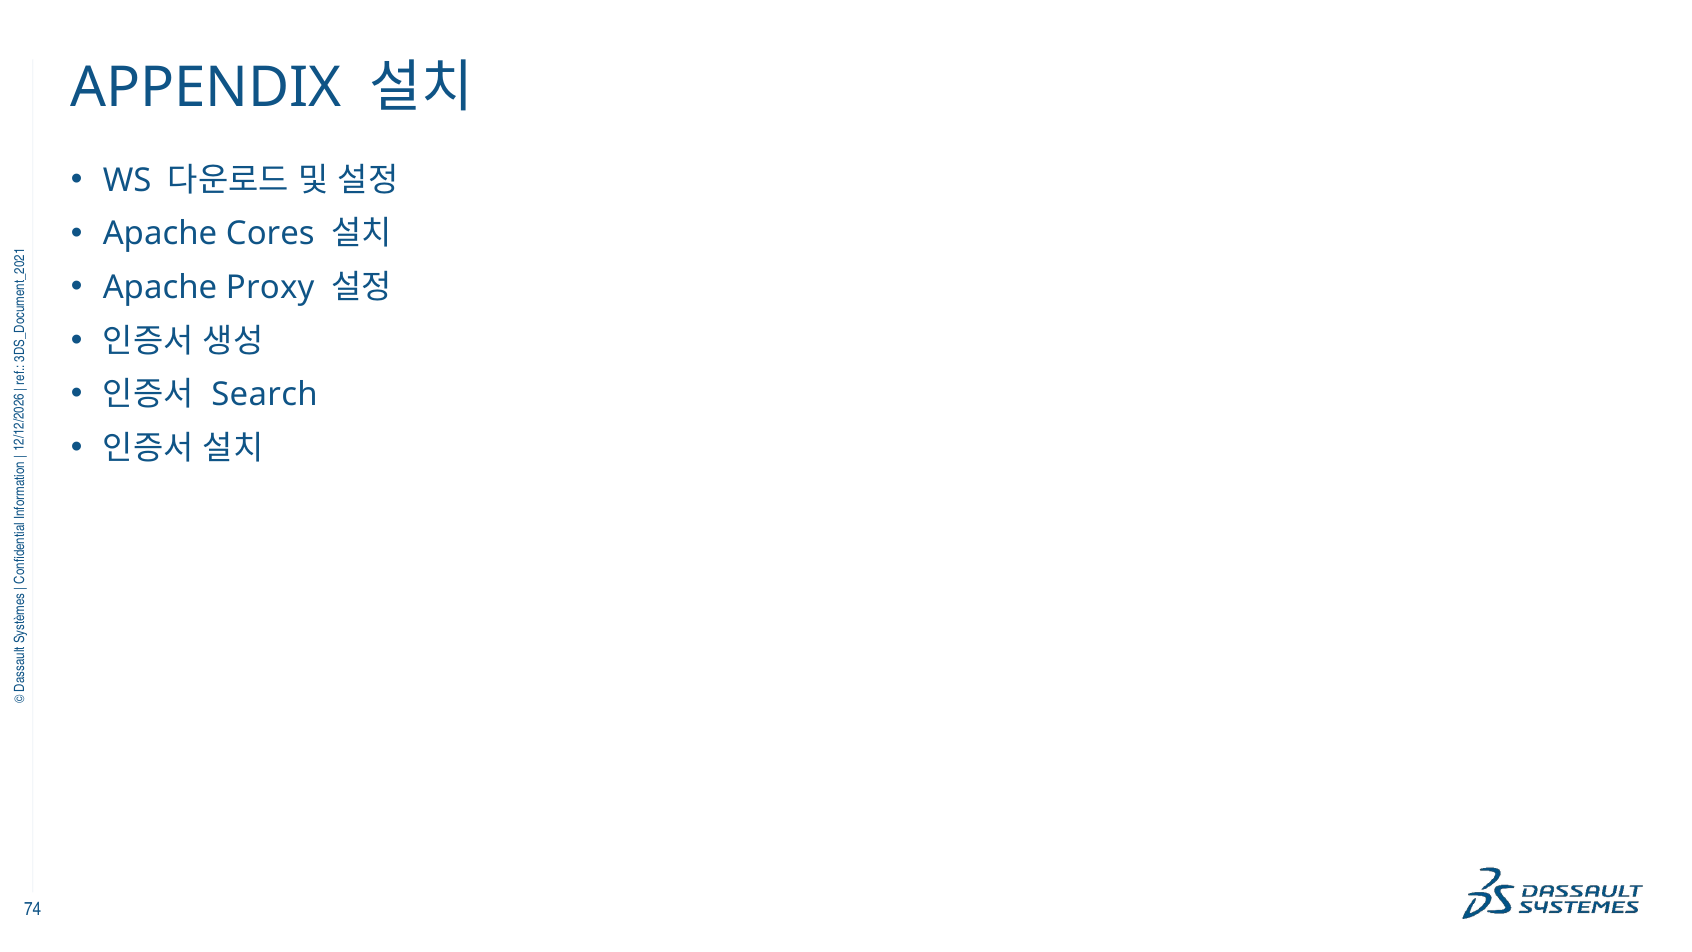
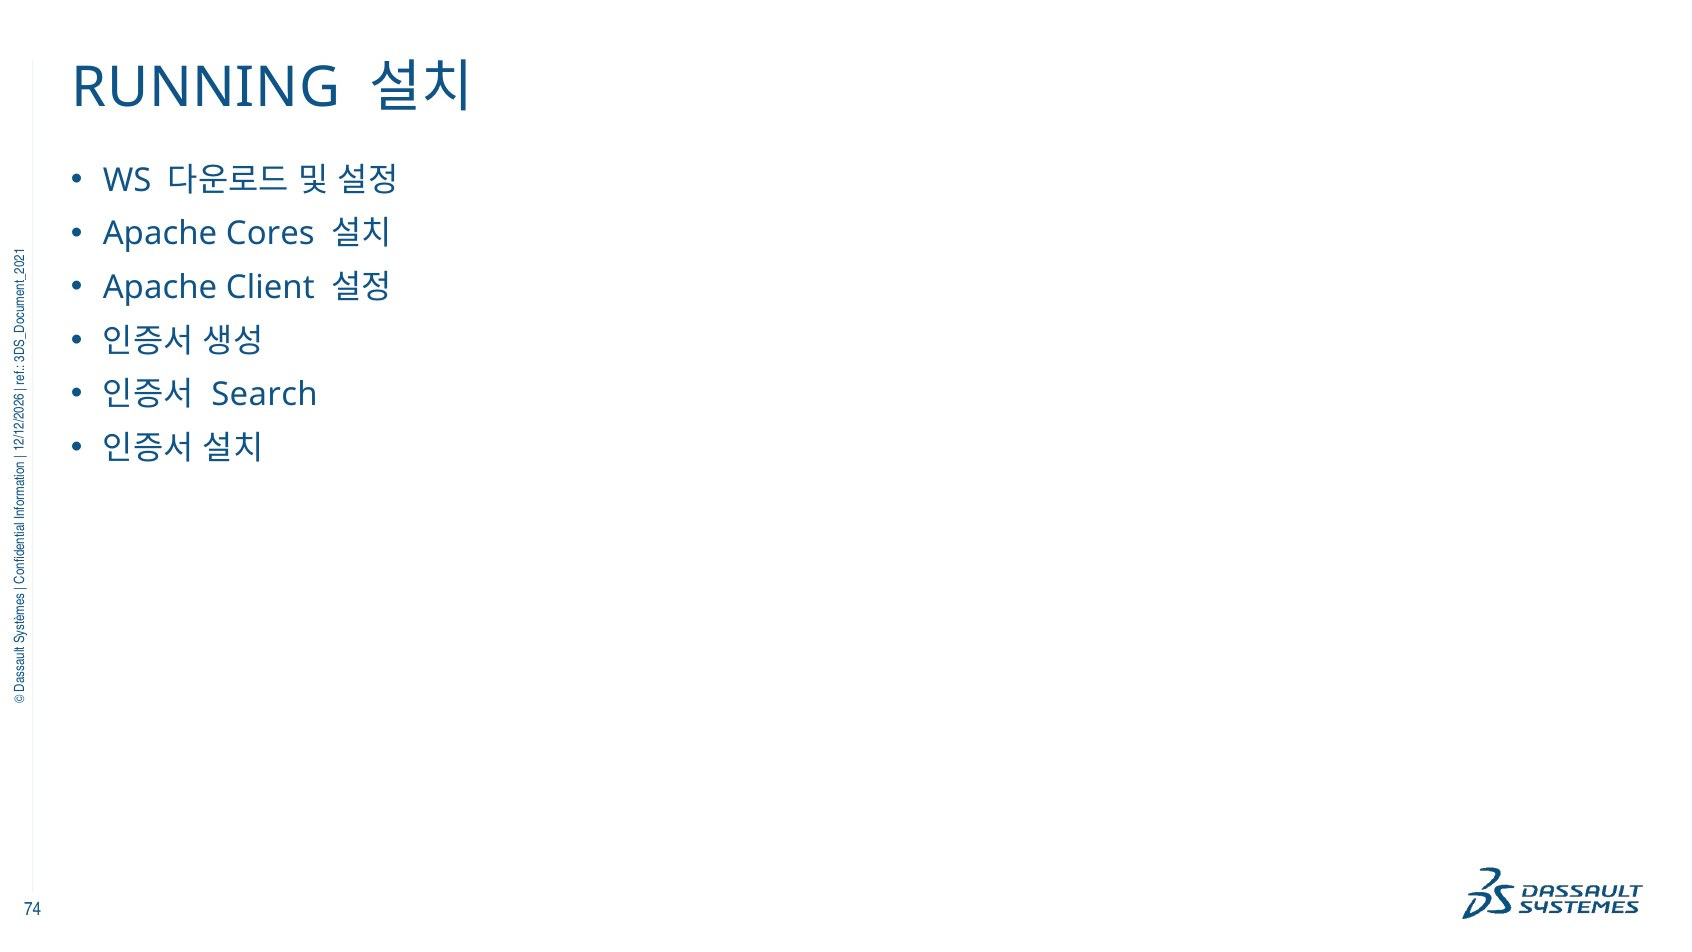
APPENDIX: APPENDIX -> RUNNING (206, 88)
Proxy: Proxy -> Client (270, 288)
